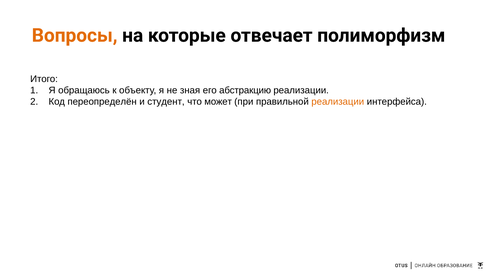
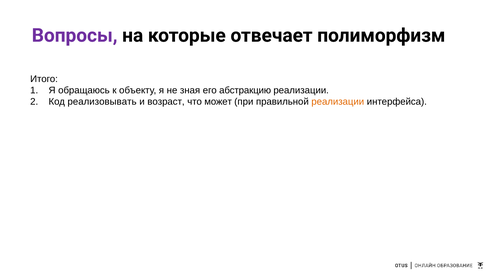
Вопросы colour: orange -> purple (75, 35)
переопределён: переопределён -> реализовывать (102, 102)
студент: студент -> возраст (166, 102)
